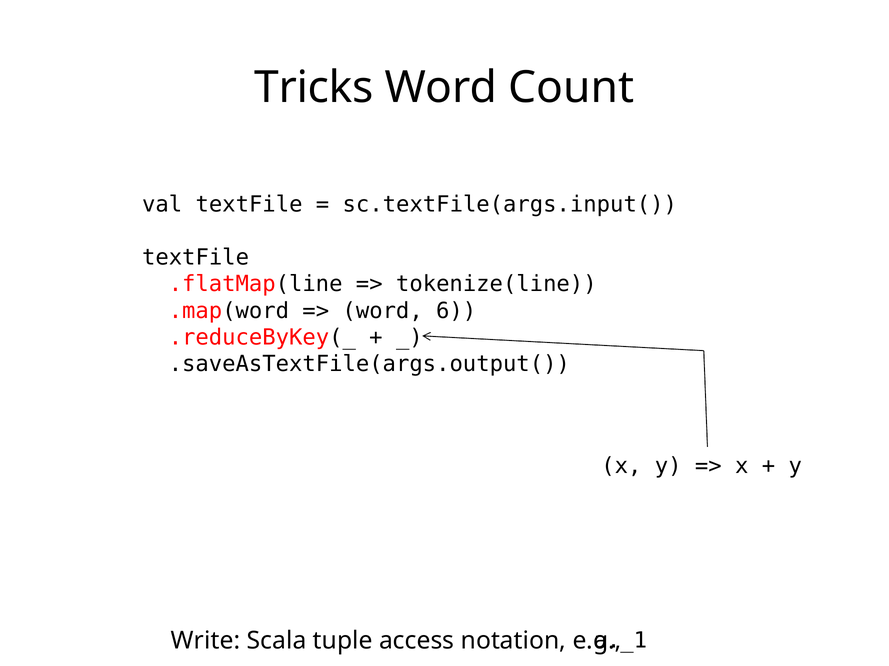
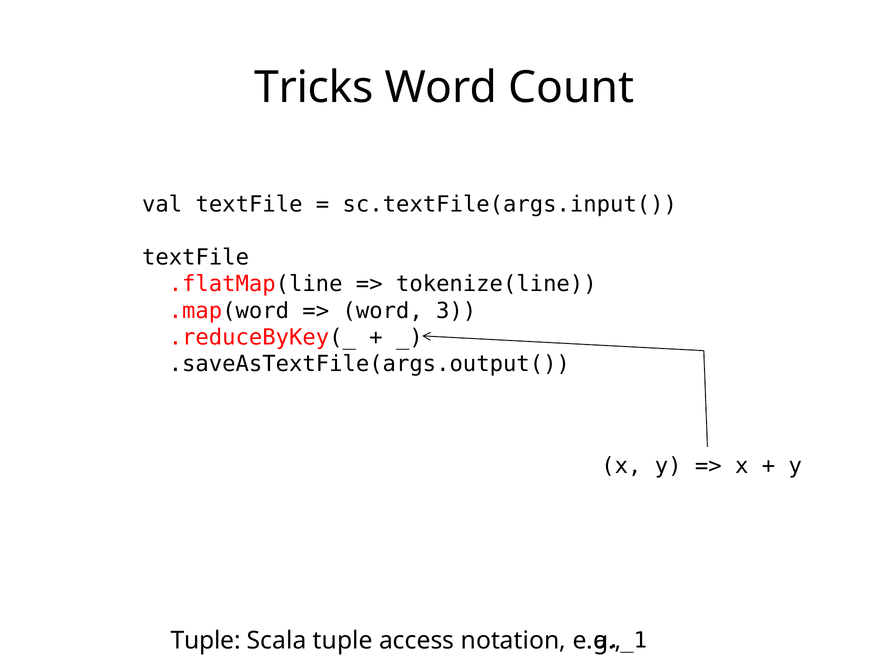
6: 6 -> 3 (456, 311)
Write: Write -> Tuple (206, 641)
